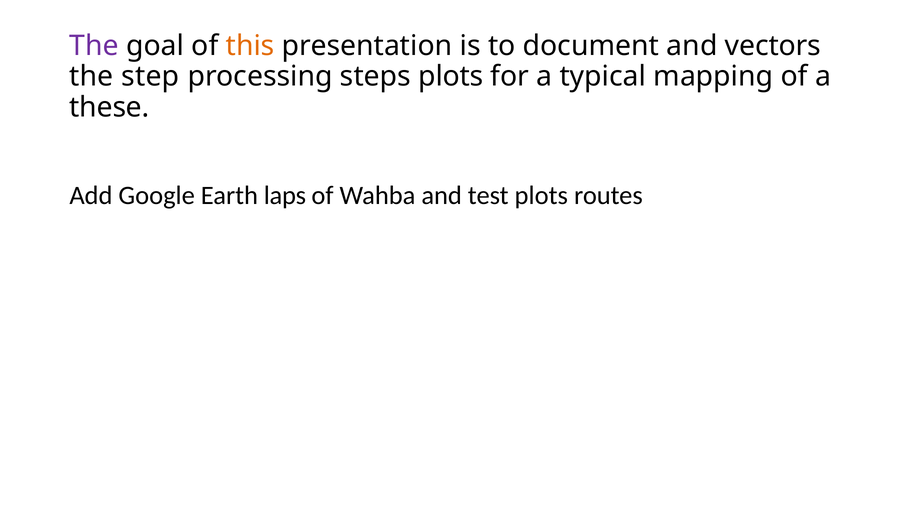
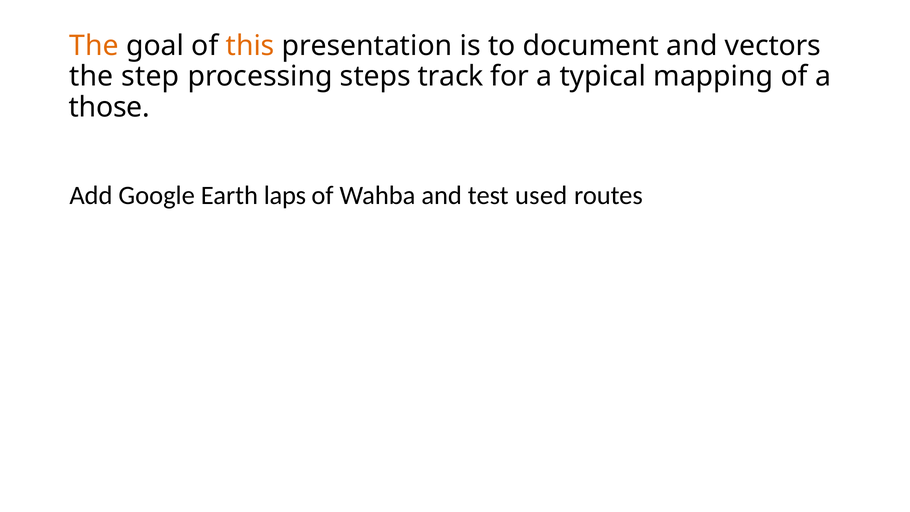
The colour: purple -> orange (94, 46)
steps plots: plots -> track (451, 77)
these: these -> those (109, 107)
test plots: plots -> used (541, 195)
